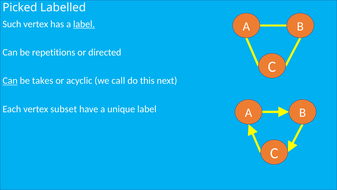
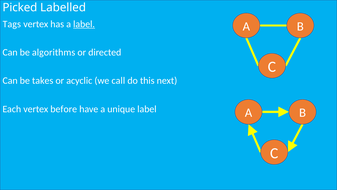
Such: Such -> Tags (12, 24)
repetitions: repetitions -> algorithms (54, 52)
Can underline: present -> none (10, 81)
subset: subset -> before (64, 109)
